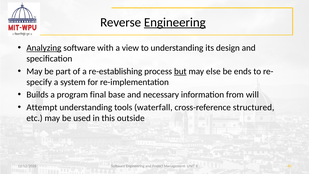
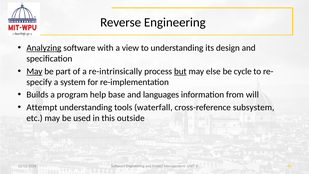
Engineering underline: present -> none (175, 22)
May underline: none -> present (34, 71)
re-establishing: re-establishing -> re-intrinsically (115, 71)
ends: ends -> cycle (243, 71)
final: final -> help (98, 95)
necessary: necessary -> languages (161, 95)
structured: structured -> subsystem (254, 107)
